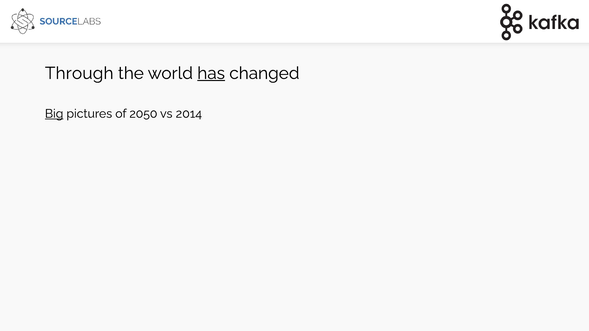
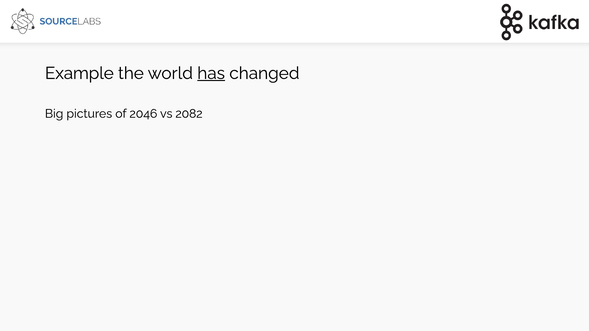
Through: Through -> Example (79, 73)
Big underline: present -> none (54, 114)
2050: 2050 -> 2046 (143, 114)
2014: 2014 -> 2082 (189, 114)
